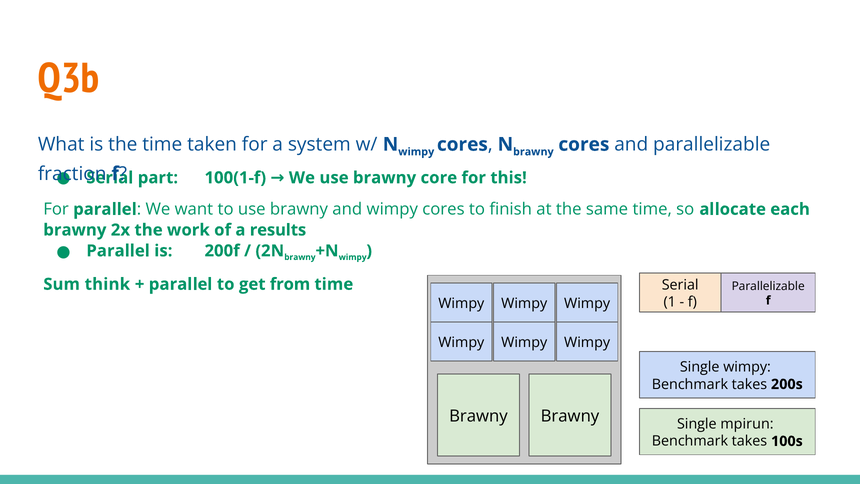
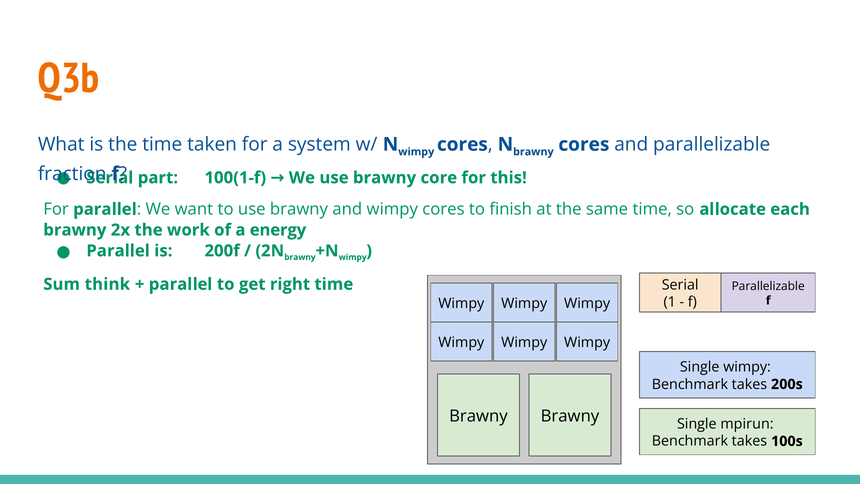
results: results -> energy (278, 230)
from: from -> right (290, 284)
